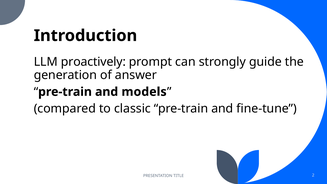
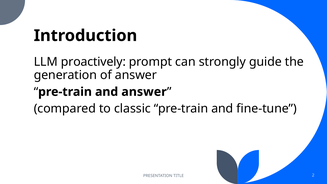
and models: models -> answer (144, 92)
